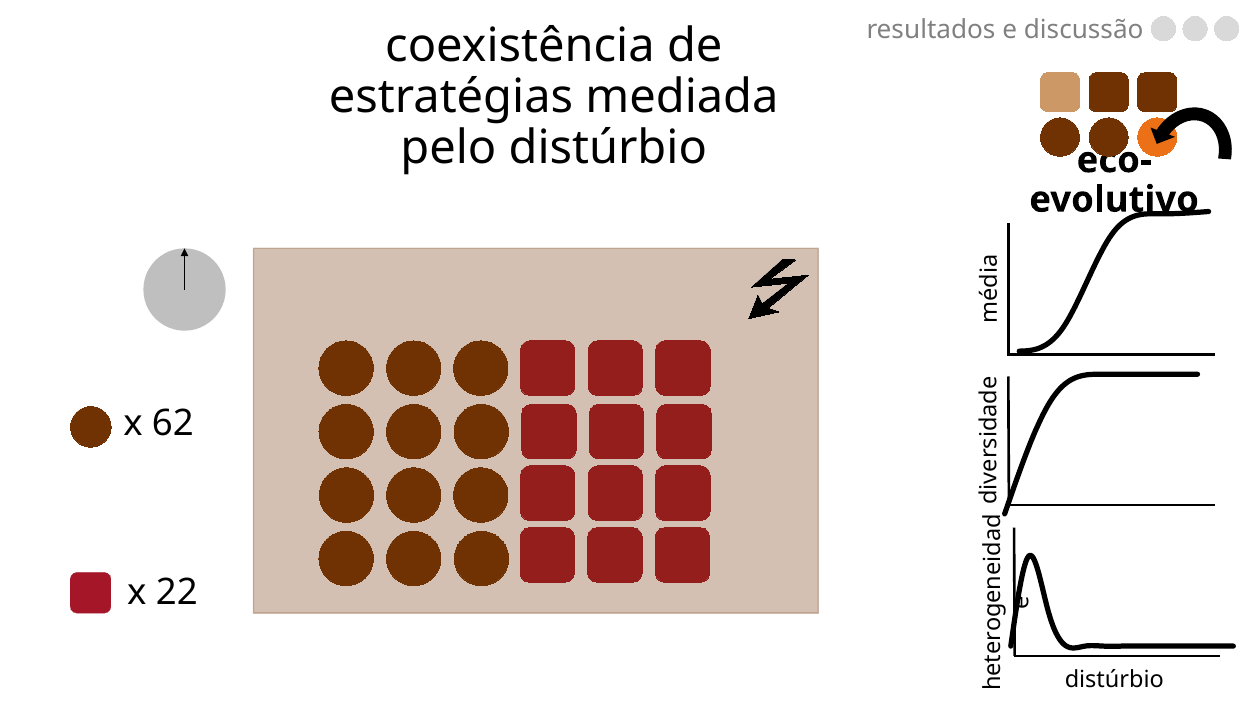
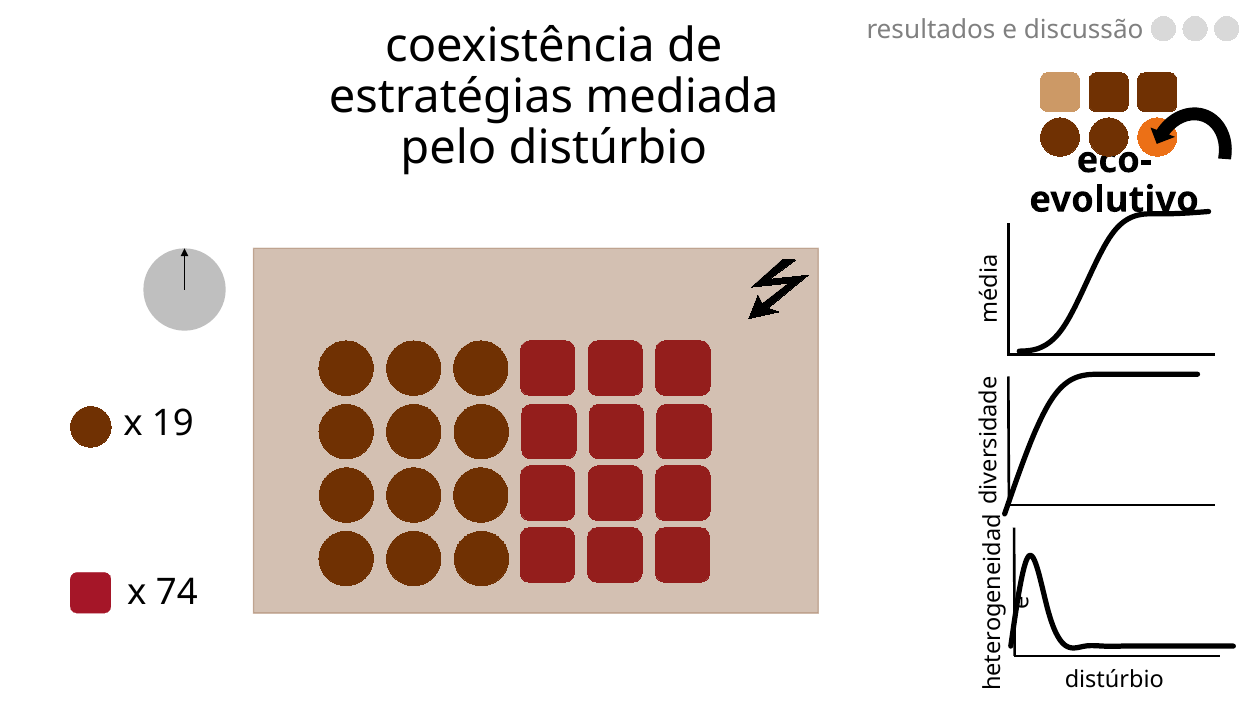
62: 62 -> 19 (173, 423)
22: 22 -> 74 (177, 592)
